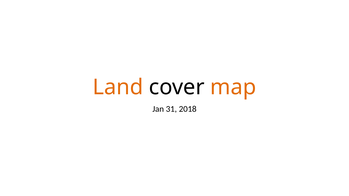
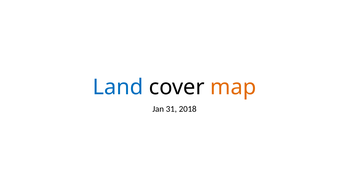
Land colour: orange -> blue (118, 87)
